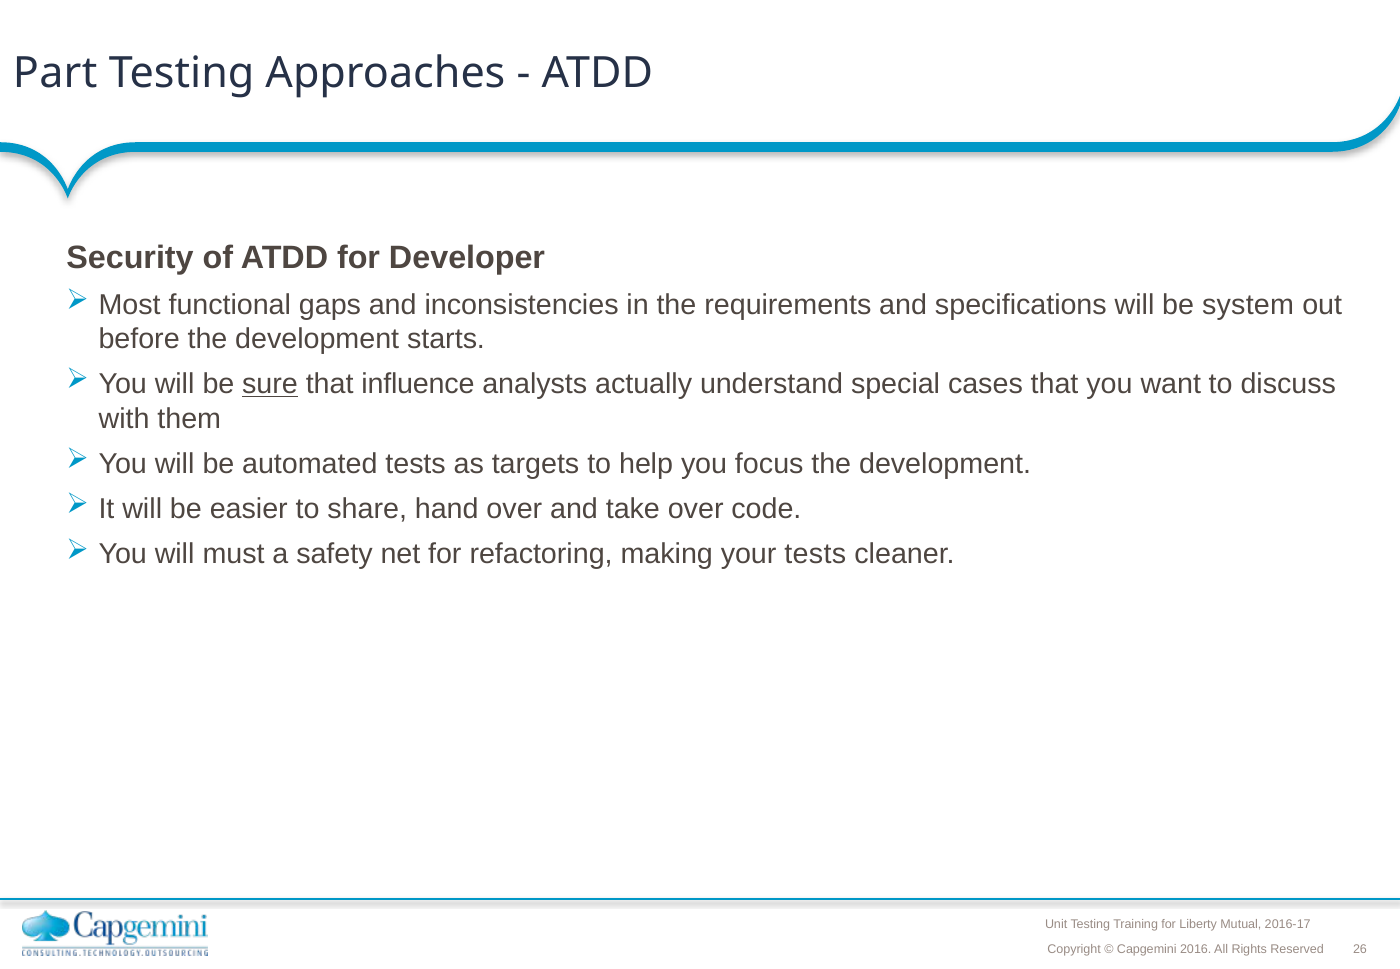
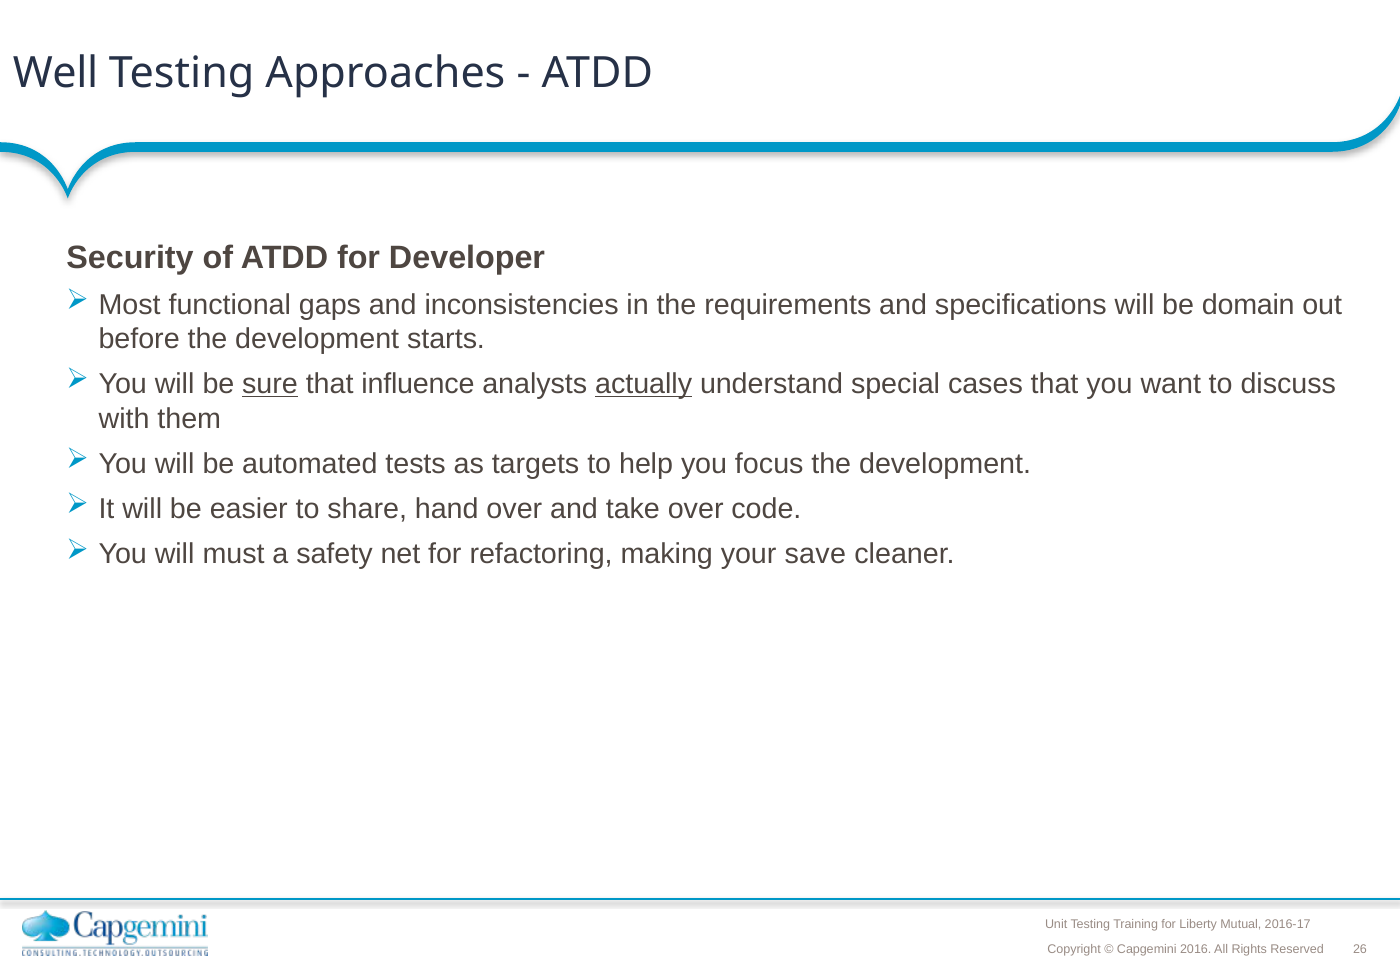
Part: Part -> Well (55, 74)
system: system -> domain (1248, 305)
actually underline: none -> present (644, 384)
your tests: tests -> save (815, 554)
